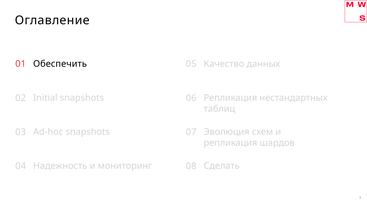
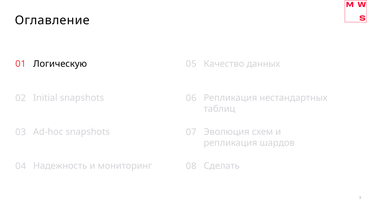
Обеспечить: Обеспечить -> Логическую (60, 64)
